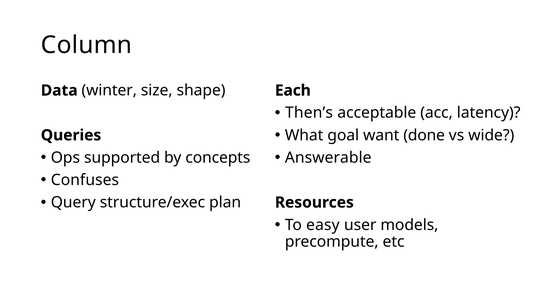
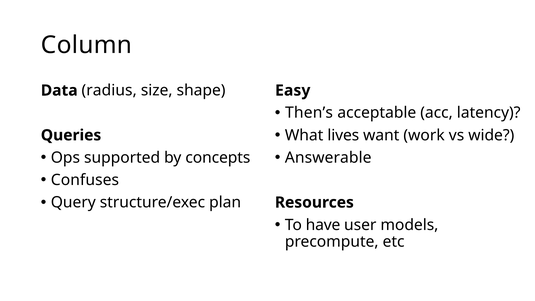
winter: winter -> radius (109, 90)
Each: Each -> Easy (293, 90)
goal: goal -> lives (343, 135)
done: done -> work (424, 135)
easy: easy -> have (323, 225)
